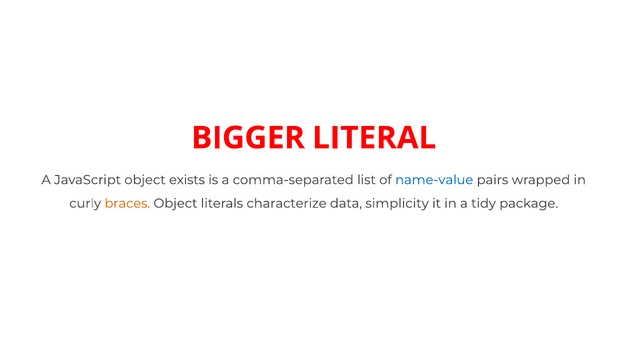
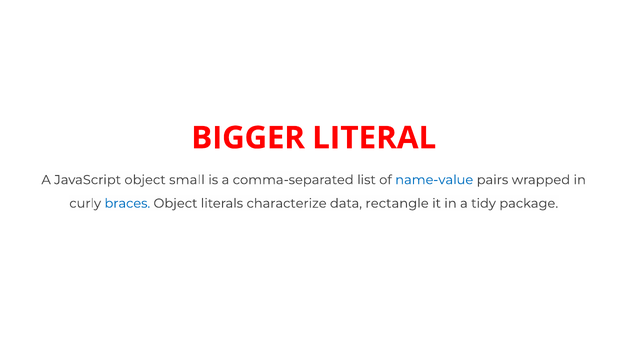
exists: exists -> small (187, 180)
braces colour: orange -> blue (127, 204)
simplicity: simplicity -> rectangle (397, 204)
